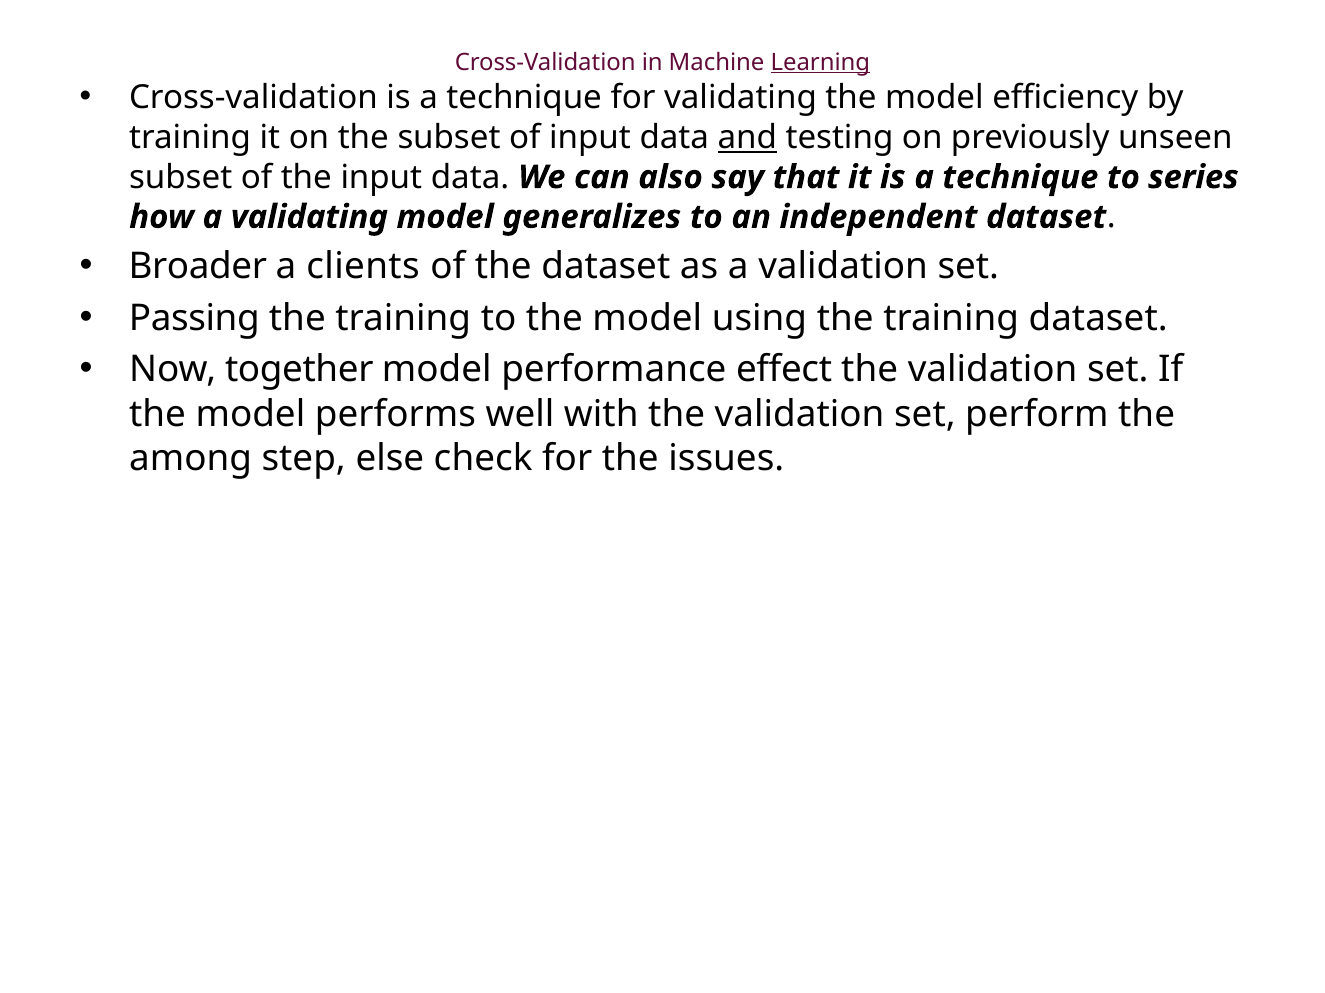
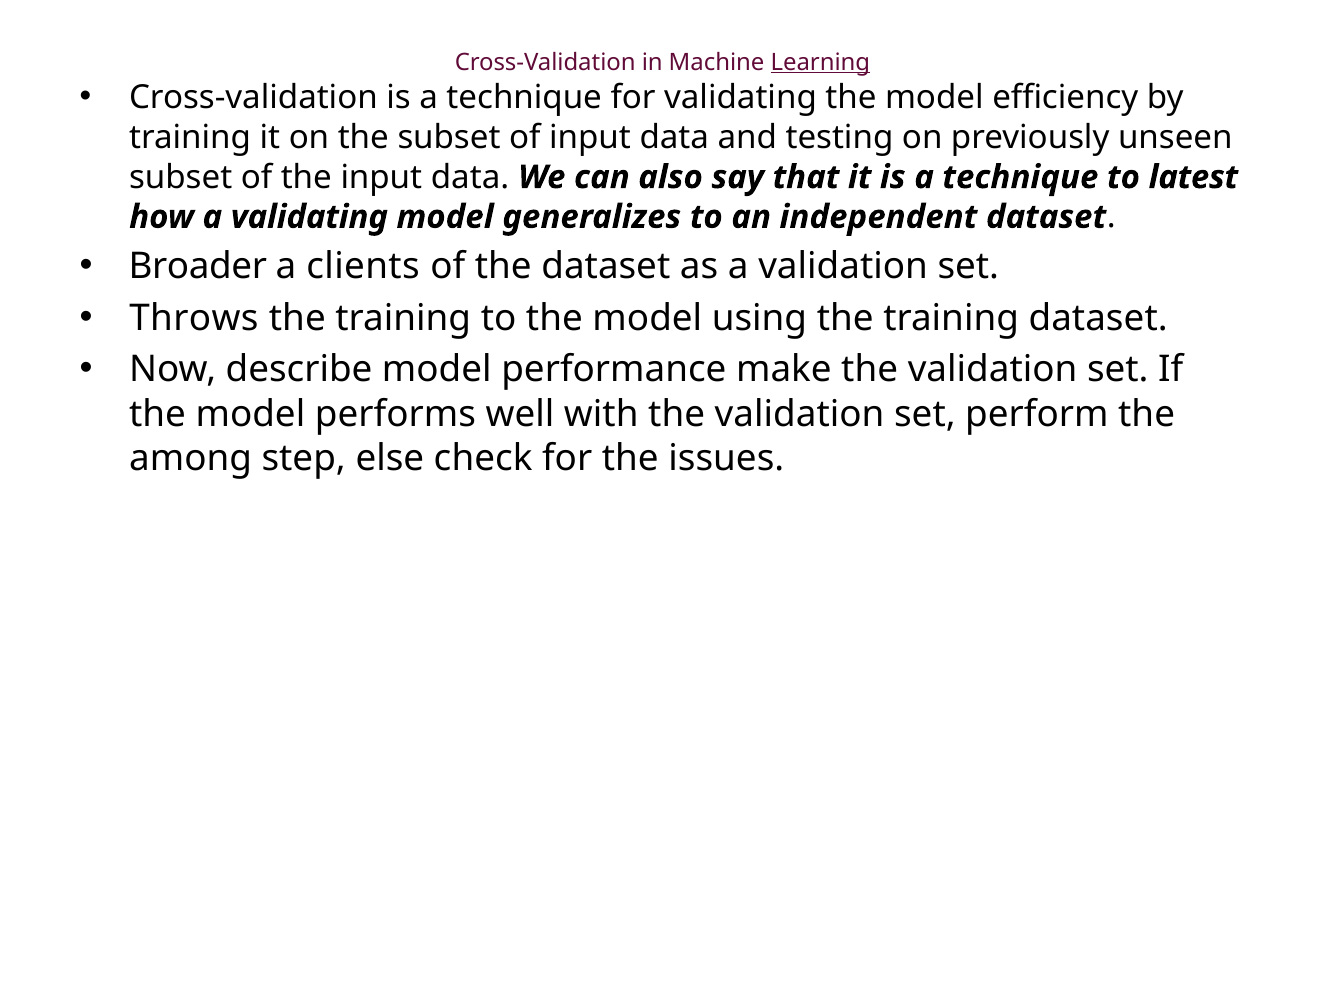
and underline: present -> none (747, 138)
series: series -> latest (1193, 177)
Passing: Passing -> Throws (194, 318)
together: together -> describe (299, 370)
effect: effect -> make (784, 370)
